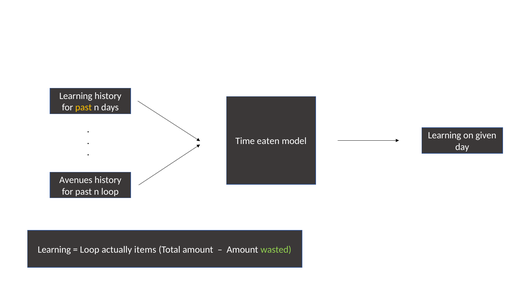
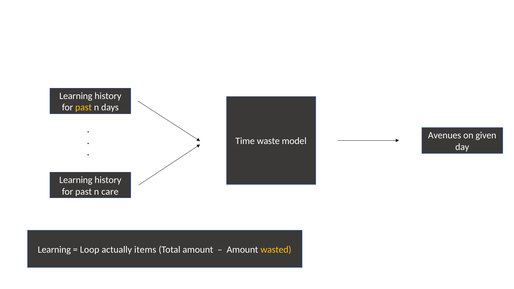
Learning: Learning -> Avenues (445, 135)
eaten: eaten -> waste (268, 141)
Avenues: Avenues -> Learning (76, 180)
n loop: loop -> care (110, 192)
wasted colour: light green -> yellow (276, 250)
